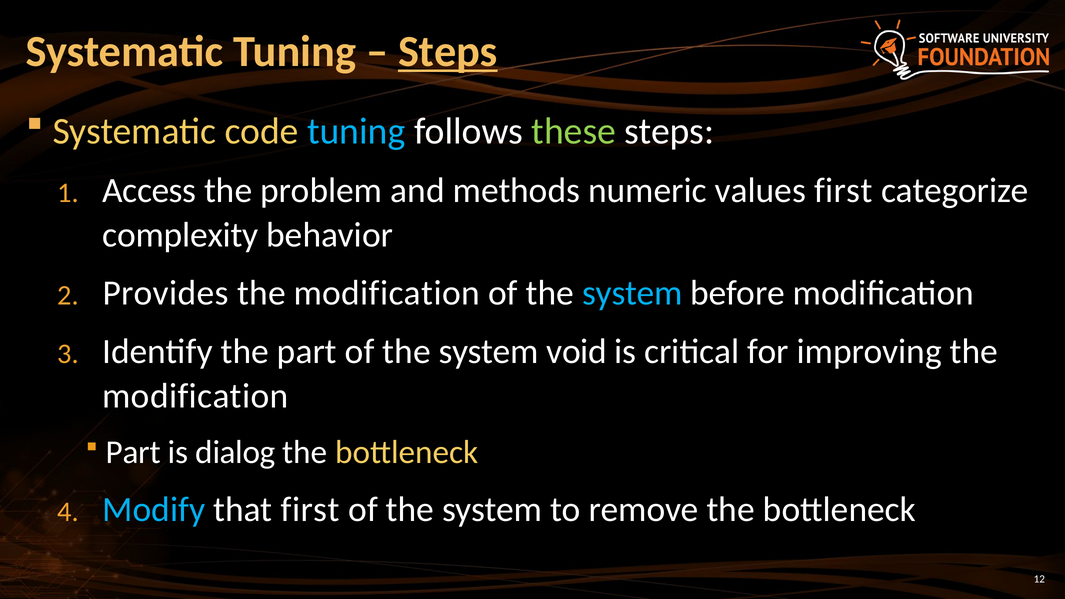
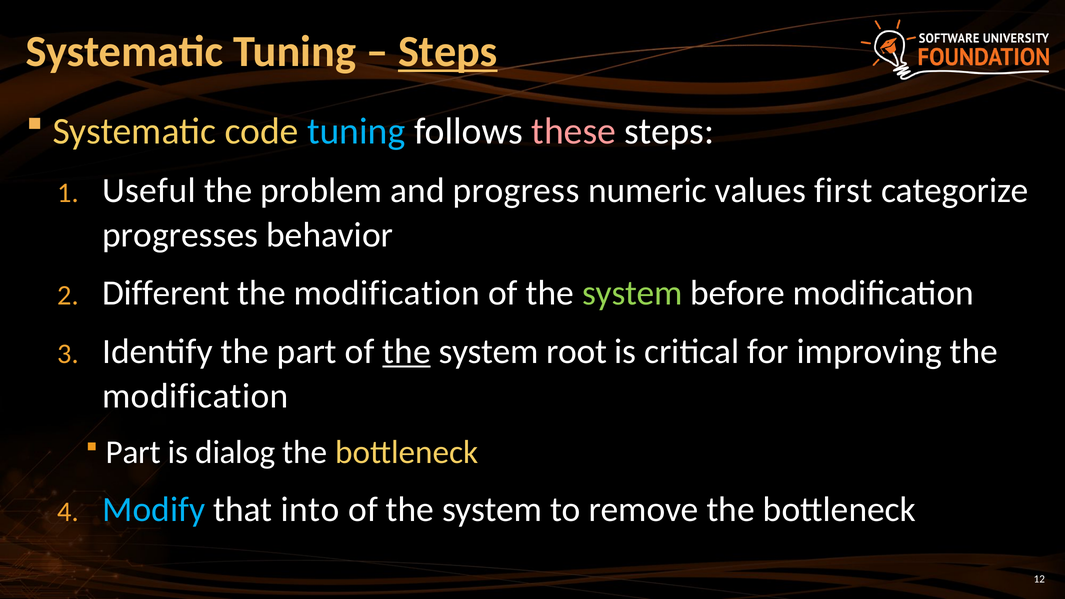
these colour: light green -> pink (574, 131)
Access: Access -> Useful (149, 190)
methods: methods -> progress (516, 190)
complexity: complexity -> progresses (180, 235)
Provides: Provides -> Different (166, 293)
system colour: light blue -> light green (632, 293)
the underline: none -> present (407, 351)
void: void -> root (577, 351)
that first: first -> into (310, 510)
